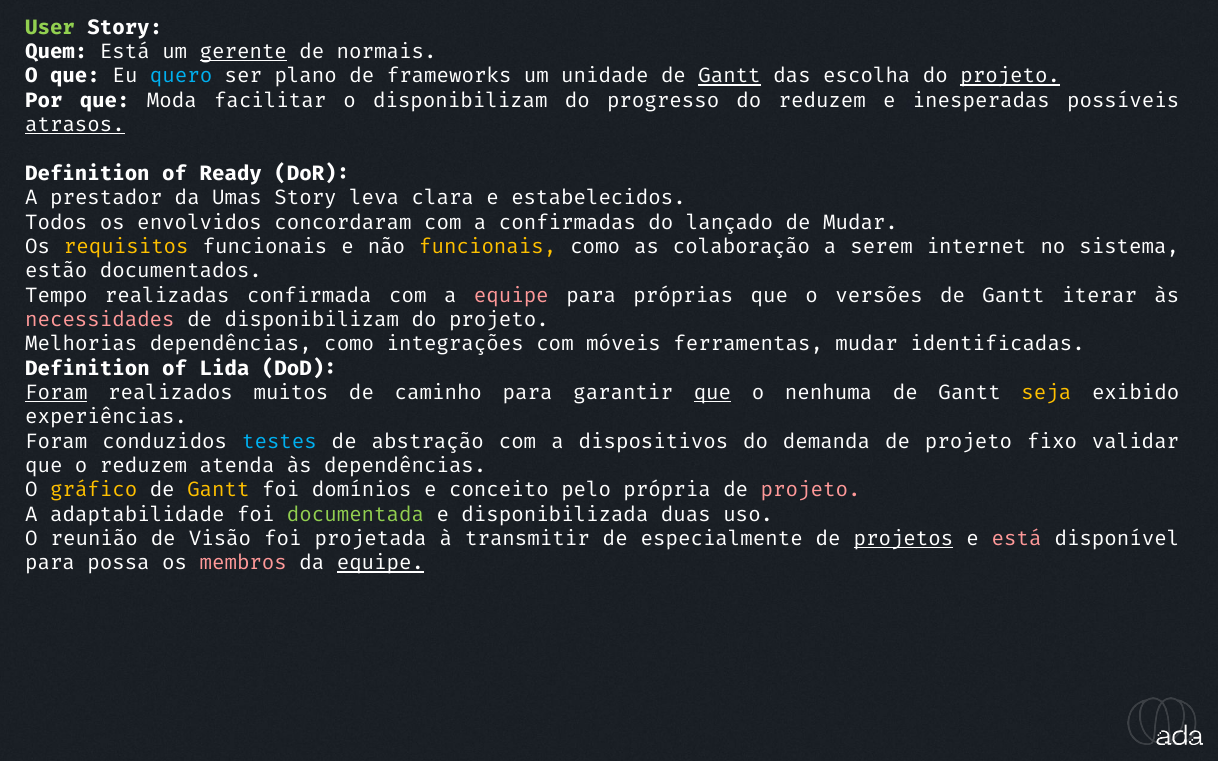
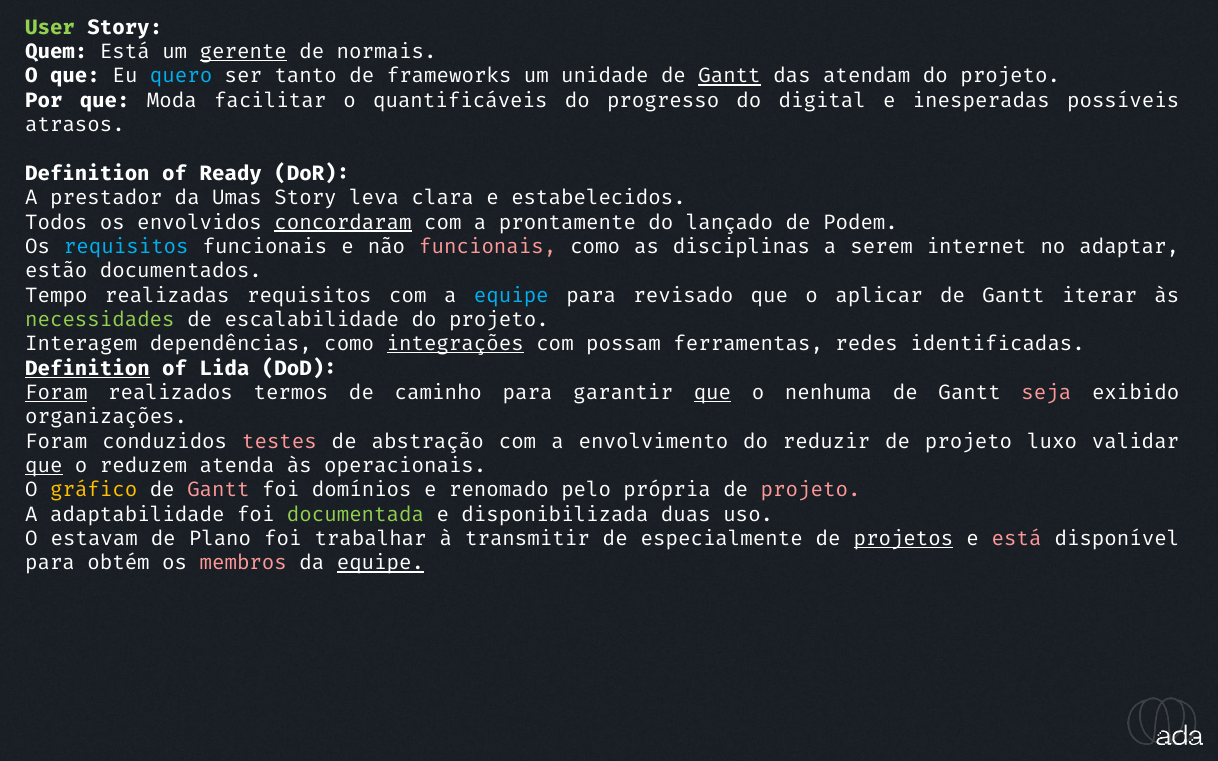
plano: plano -> tanto (306, 76)
escolha: escolha -> atendam (867, 76)
projeto underline: present -> none (1010, 76)
o disponibilizam: disponibilizam -> quantificáveis (460, 101)
do reduzem: reduzem -> digital (822, 101)
atrasos underline: present -> none (75, 125)
concordaram underline: none -> present (343, 222)
confirmadas: confirmadas -> prontamente (567, 222)
de Mudar: Mudar -> Podem (861, 222)
requisitos colour: yellow -> light blue (126, 247)
funcionais colour: yellow -> pink (488, 247)
colaboração: colaboração -> disciplinas (742, 247)
sistema: sistema -> adaptar (1129, 247)
realizadas confirmada: confirmada -> requisitos (309, 296)
equipe colour: pink -> light blue (511, 296)
próprias: próprias -> revisado (683, 296)
versões: versões -> aplicar (879, 296)
necessidades colour: pink -> light green (100, 320)
de disponibilizam: disponibilizam -> escalabilidade (312, 320)
Melhorias: Melhorias -> Interagem (81, 344)
integrações underline: none -> present (455, 344)
móveis: móveis -> possam (624, 344)
ferramentas mudar: mudar -> redes (867, 344)
Definition underline: none -> present (87, 369)
muitos: muitos -> termos (291, 393)
seja colour: yellow -> pink (1046, 393)
experiências: experiências -> organizações (106, 417)
testes colour: light blue -> pink (279, 442)
dispositivos: dispositivos -> envolvimento (653, 442)
demanda: demanda -> reduzir (827, 442)
fixo: fixo -> luxo (1052, 442)
que underline: none -> present (44, 466)
às dependências: dependências -> operacionais (405, 466)
Gantt colour: yellow -> pink (218, 490)
conceito: conceito -> renomado (499, 490)
reunião: reunião -> estavam (94, 539)
Visão: Visão -> Plano (220, 539)
projetada: projetada -> trabalhar (371, 539)
possa: possa -> obtém (119, 563)
